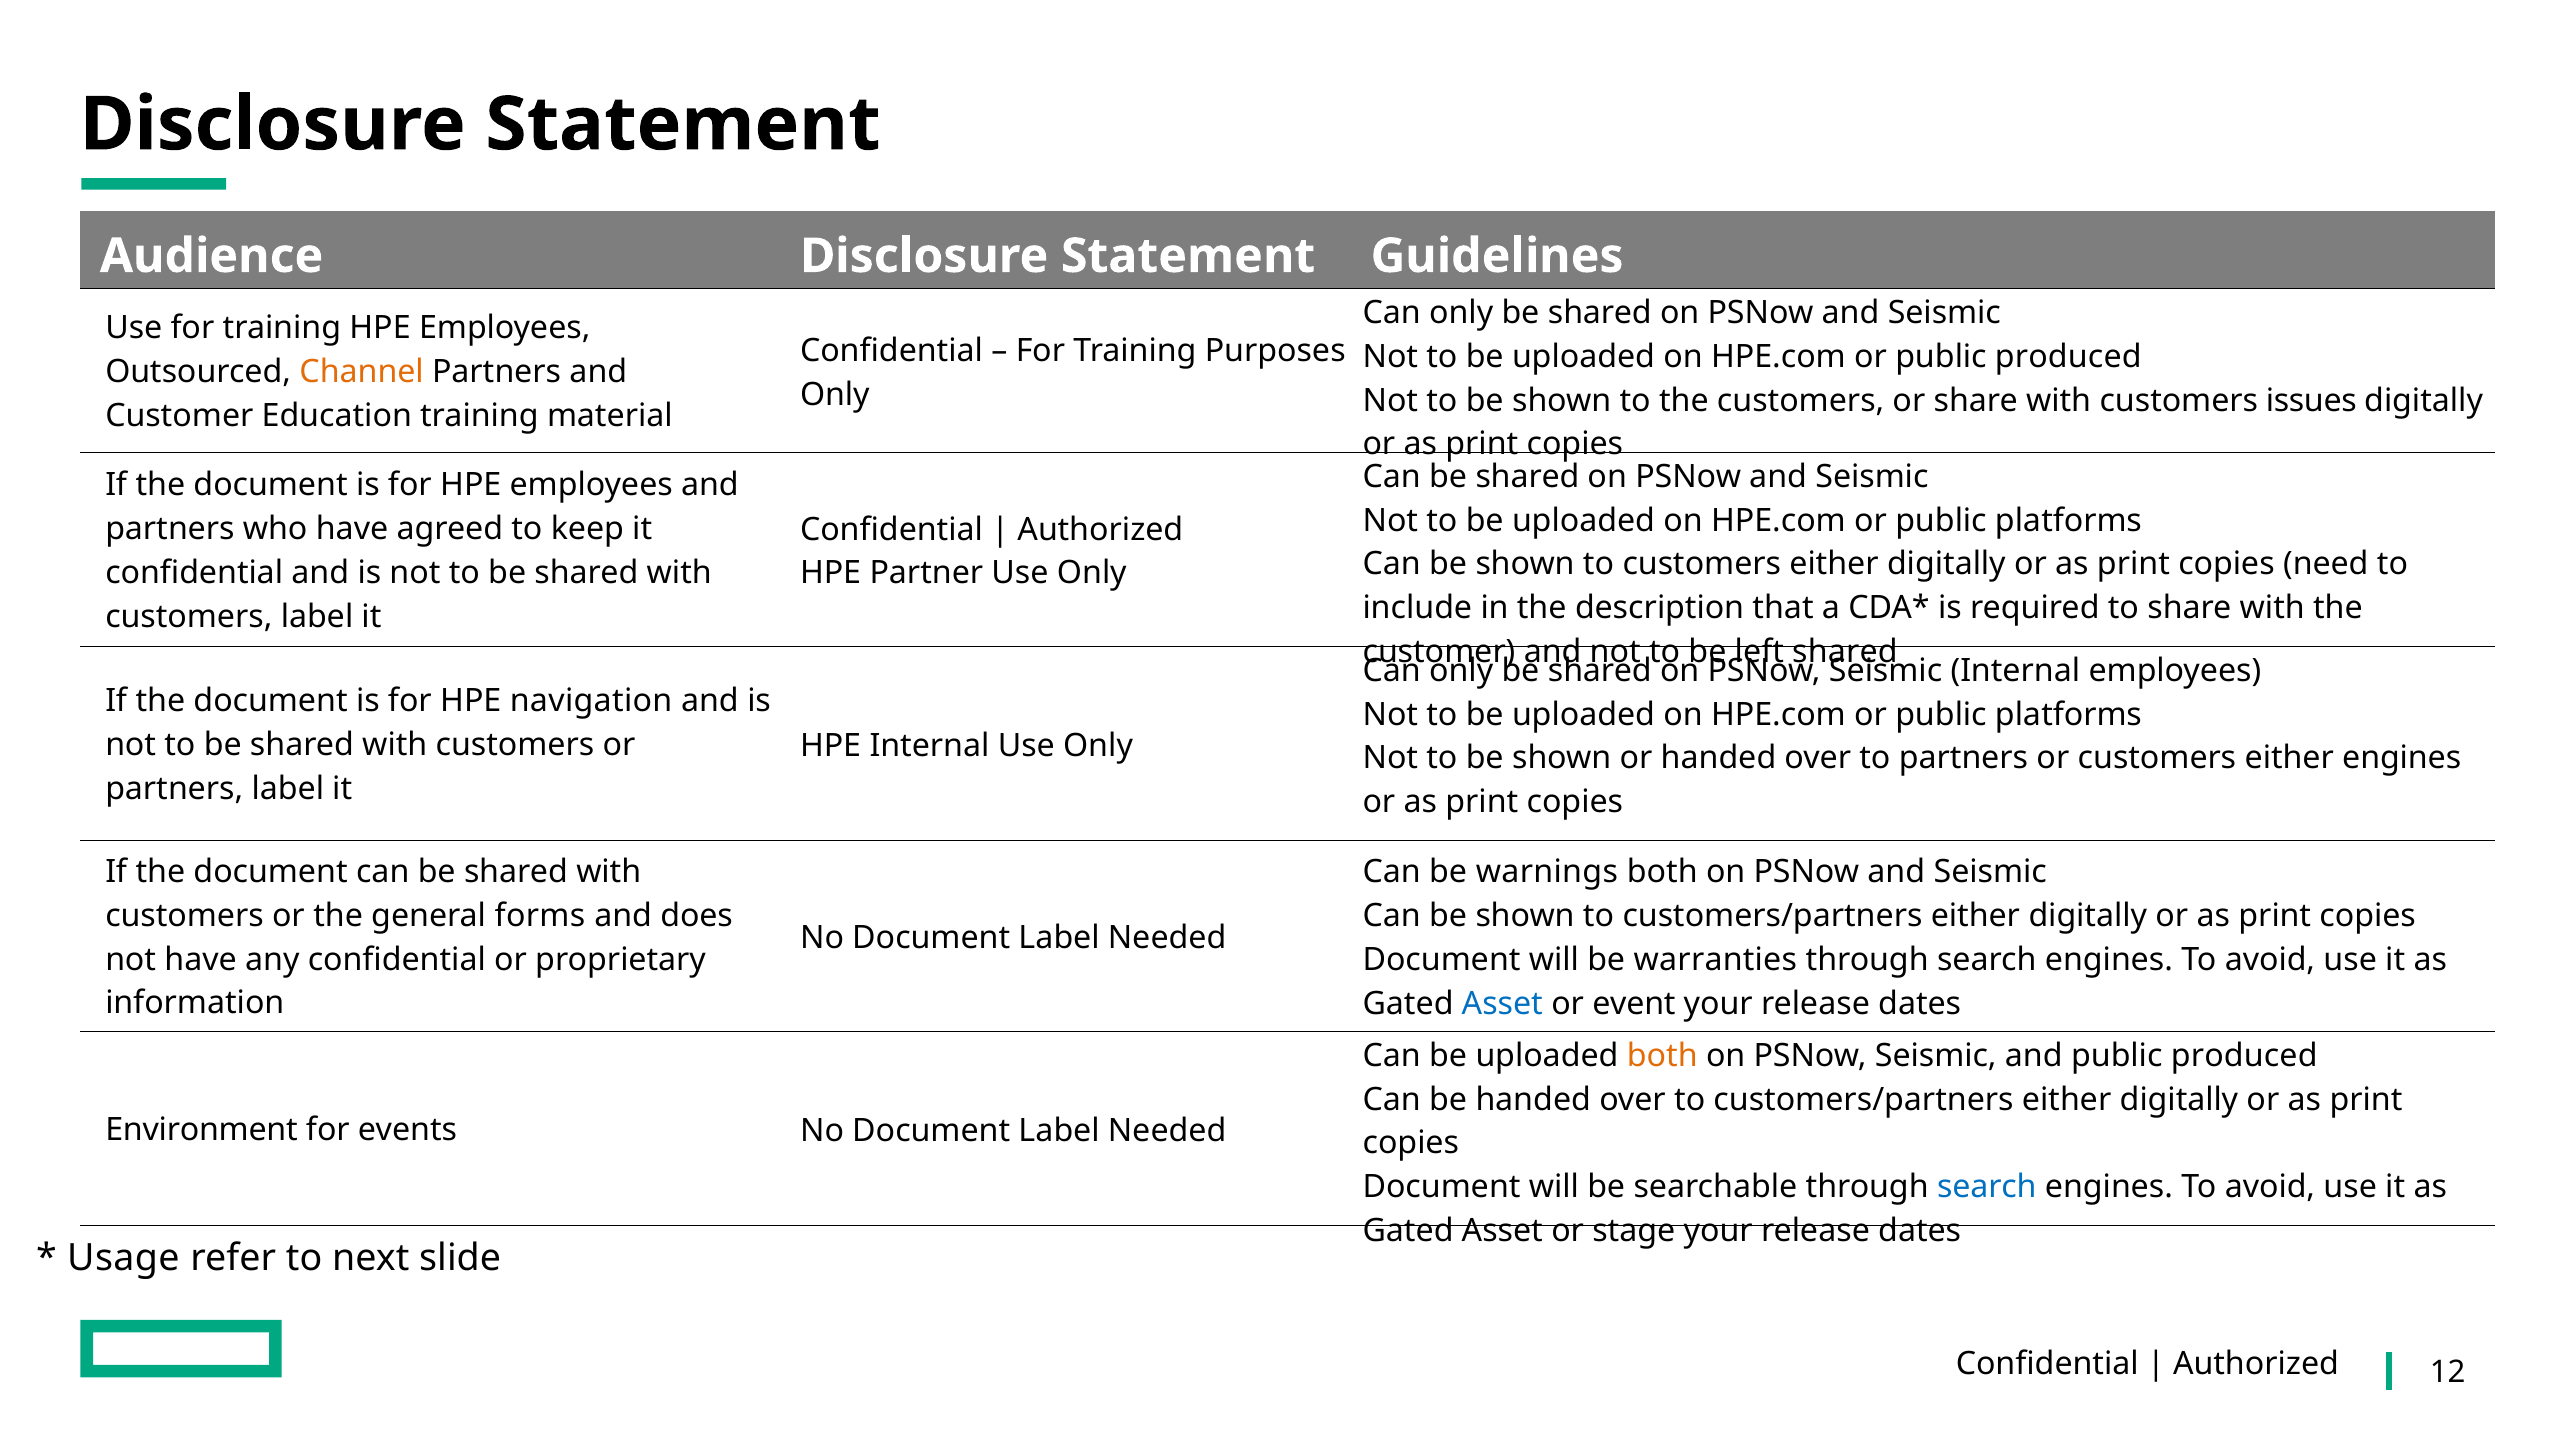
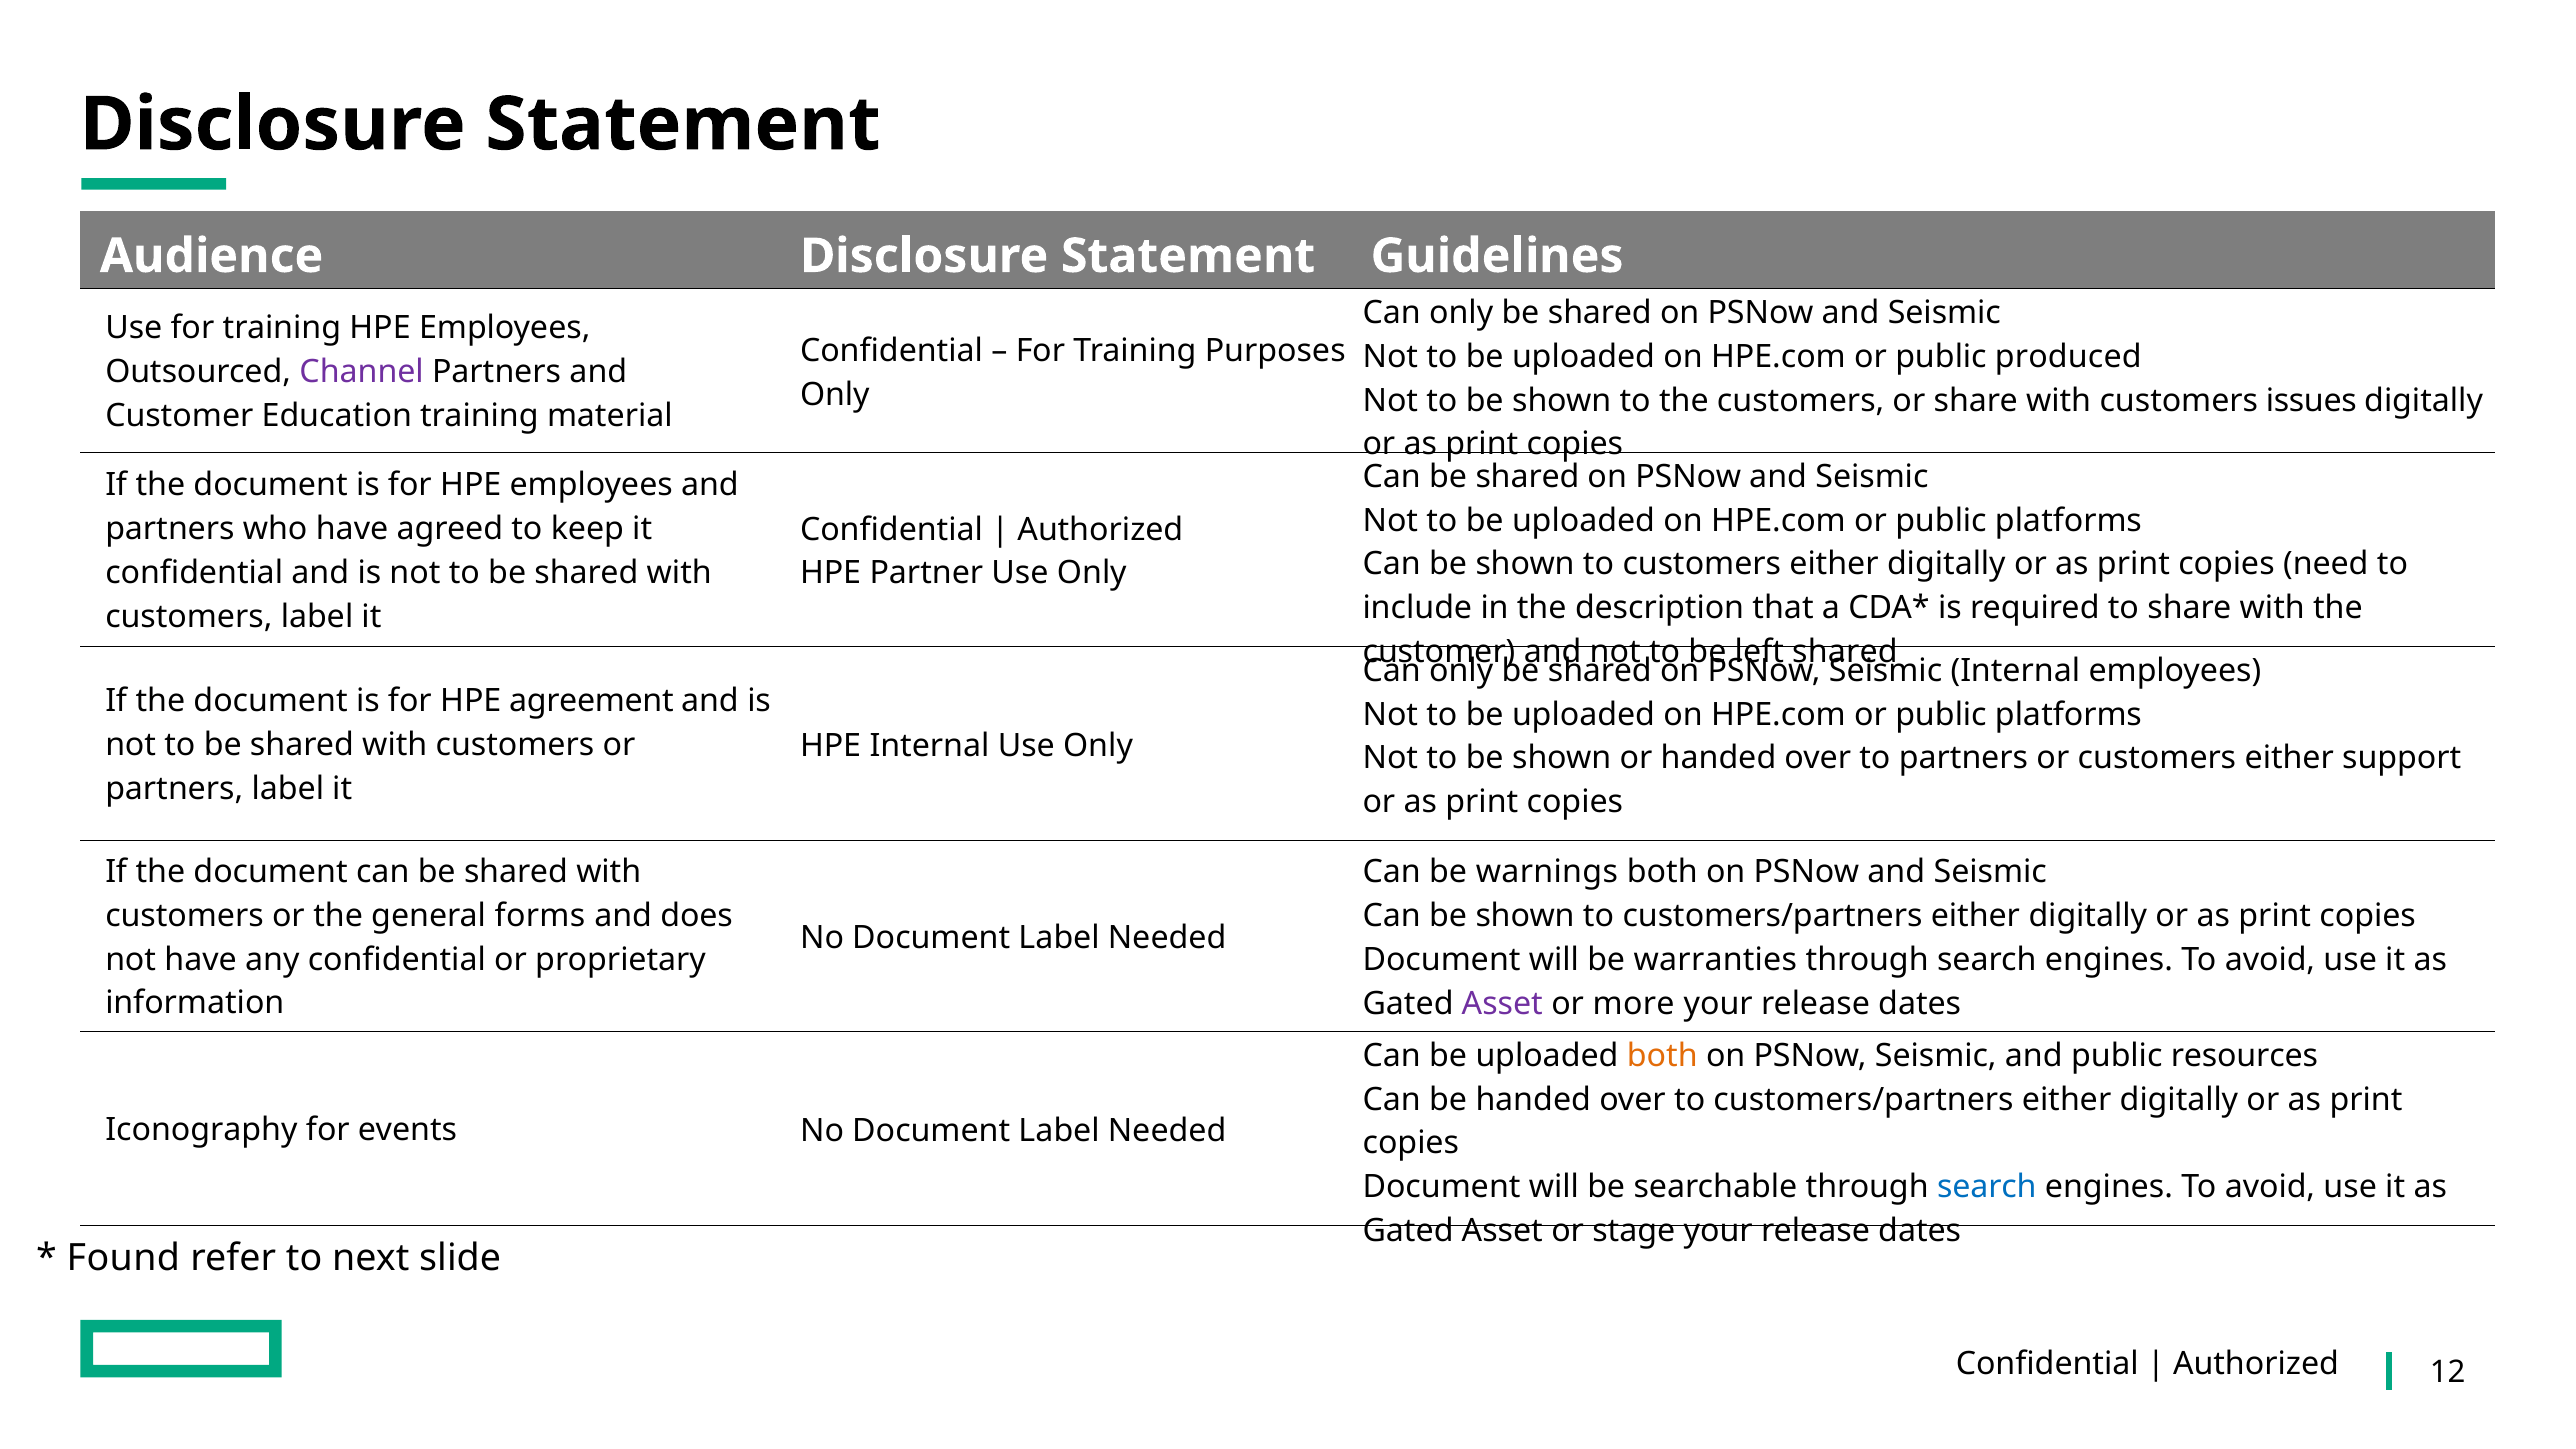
Channel colour: orange -> purple (362, 372)
navigation: navigation -> agreement (591, 701)
either engines: engines -> support (2402, 758)
Asset colour: blue -> purple (1502, 1004)
event: event -> more (1634, 1004)
and public produced: produced -> resources (2244, 1056)
Environment: Environment -> Iconography (201, 1130)
Usage: Usage -> Found (123, 1258)
